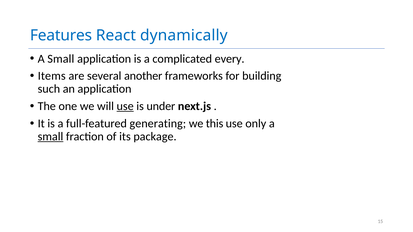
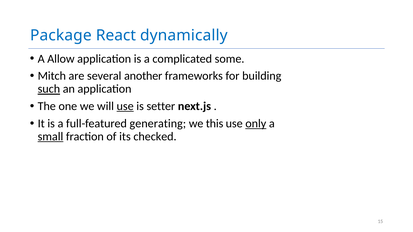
Features: Features -> Package (61, 36)
Small: Small -> Allow (61, 59)
every: every -> some (230, 59)
Items: Items -> Mitch (52, 76)
such underline: none -> present (49, 89)
under: under -> setter (161, 106)
only underline: none -> present (256, 124)
package: package -> checked (155, 137)
